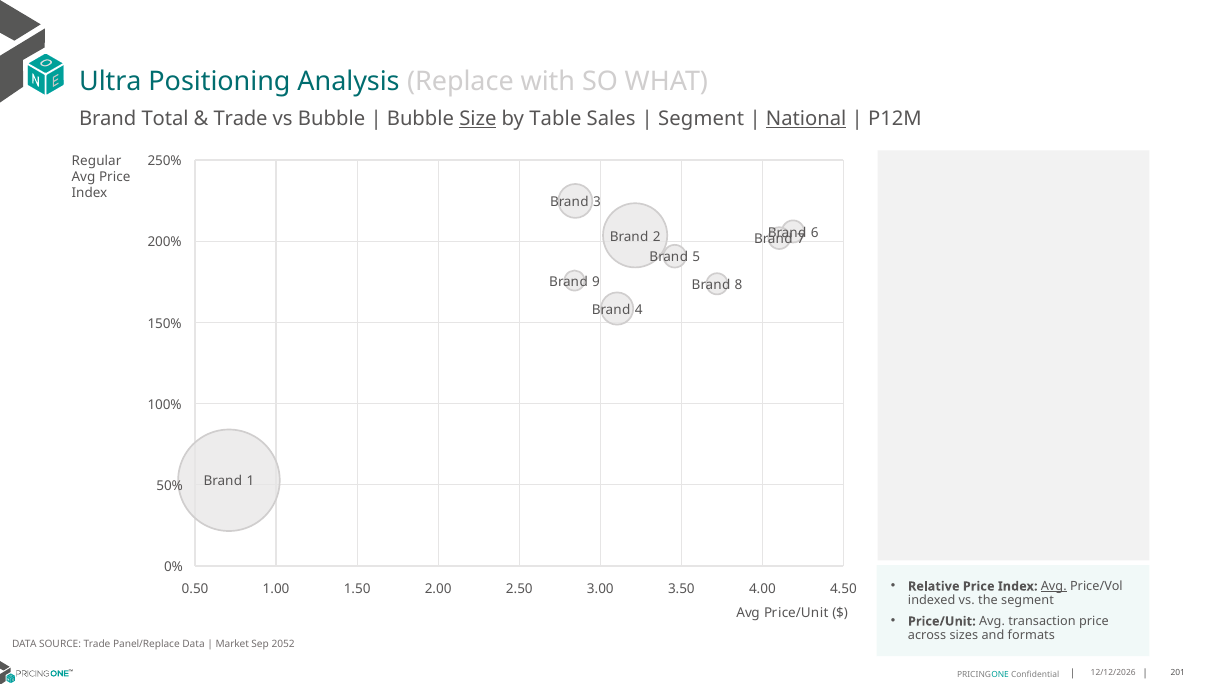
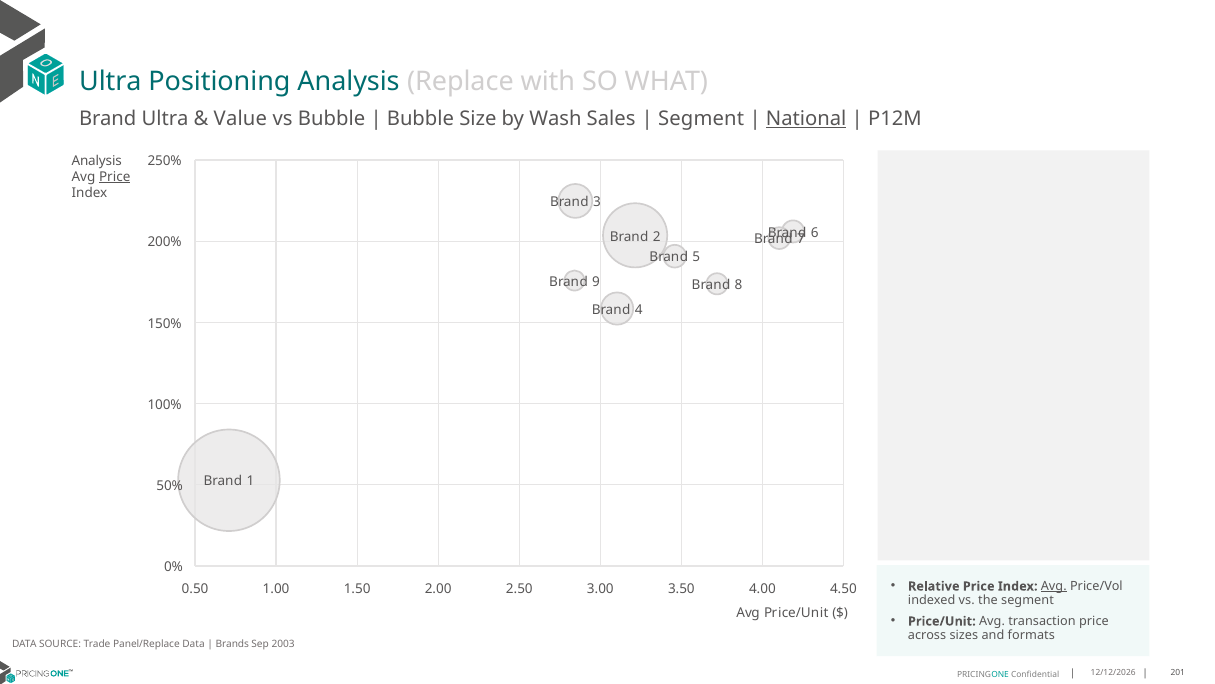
Brand Total: Total -> Ultra (165, 118)
Trade: Trade -> Value (240, 118)
Size underline: present -> none (478, 118)
Table: Table -> Wash (555, 118)
Regular: Regular -> Analysis (97, 161)
Price underline: none -> present (115, 177)
Market: Market -> Brands (232, 644)
2052: 2052 -> 2003 (283, 644)
